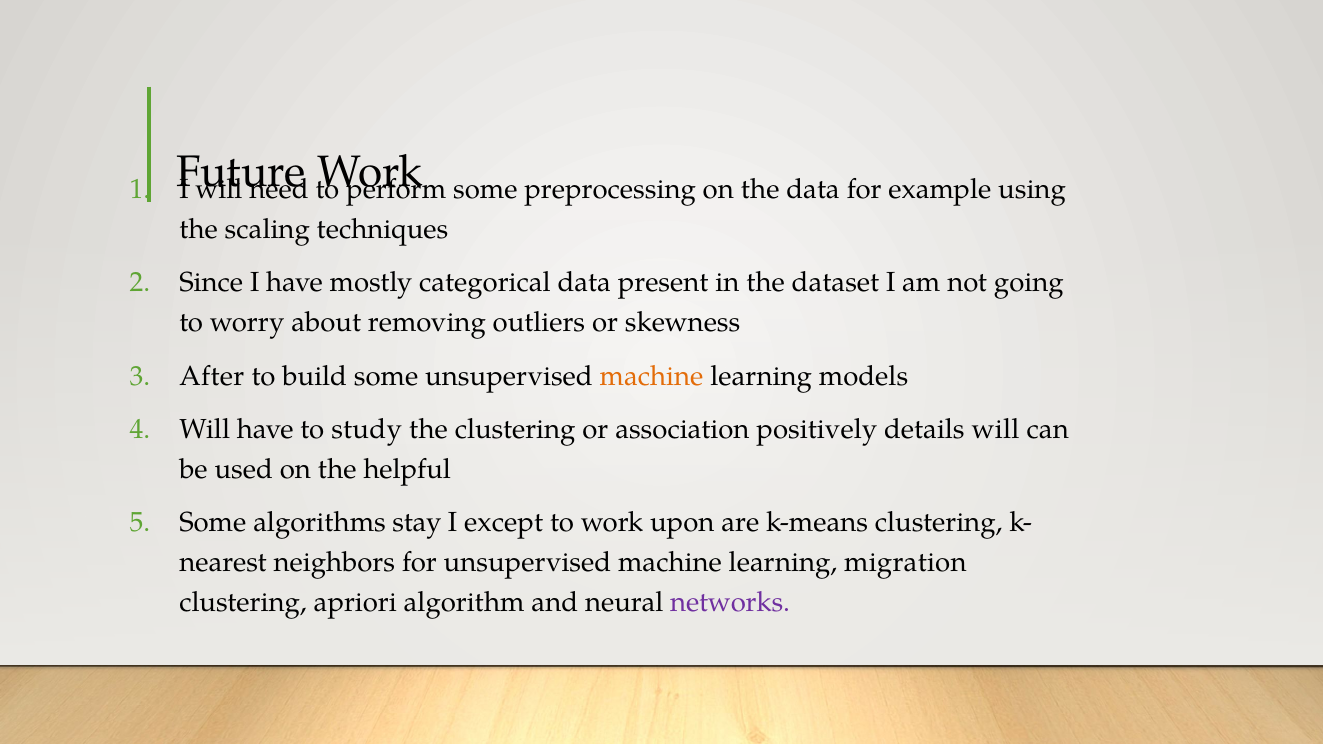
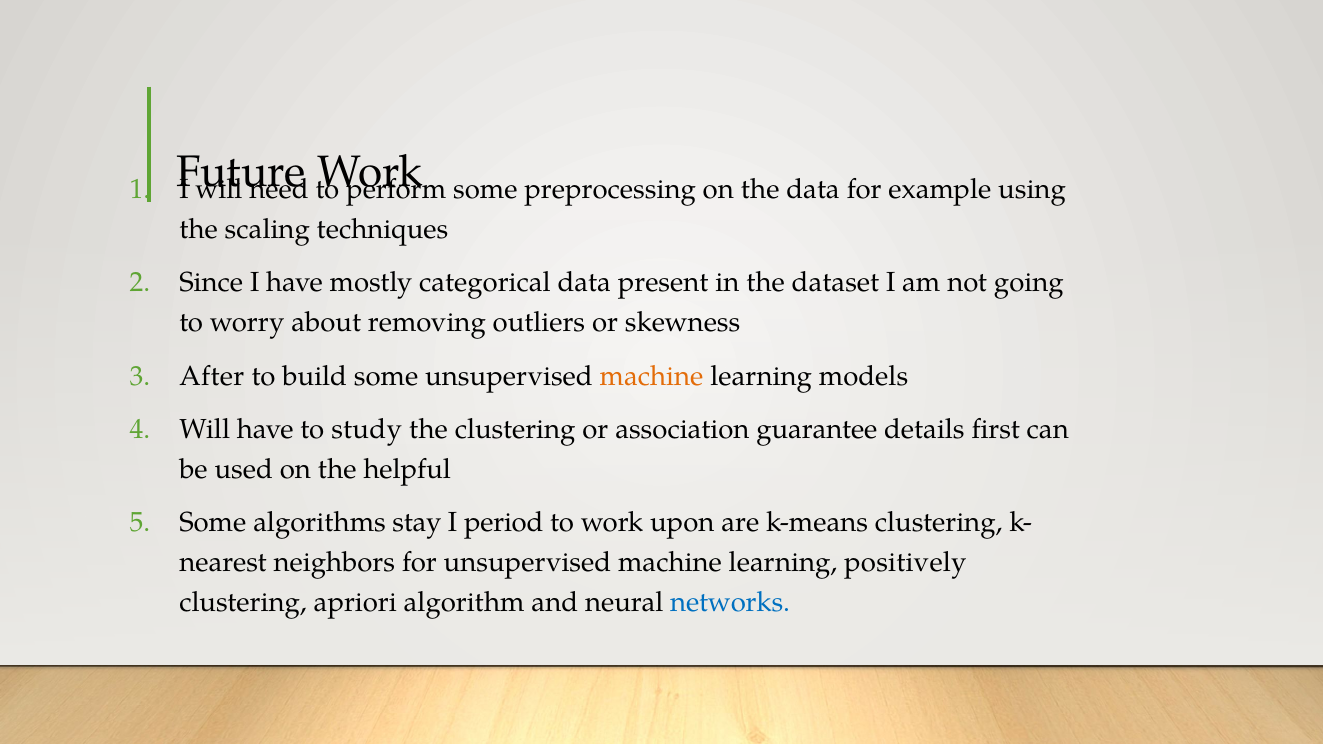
positively: positively -> guarantee (817, 430)
details will: will -> first (996, 430)
except: except -> period (504, 523)
migration: migration -> positively (905, 563)
networks colour: purple -> blue (730, 602)
